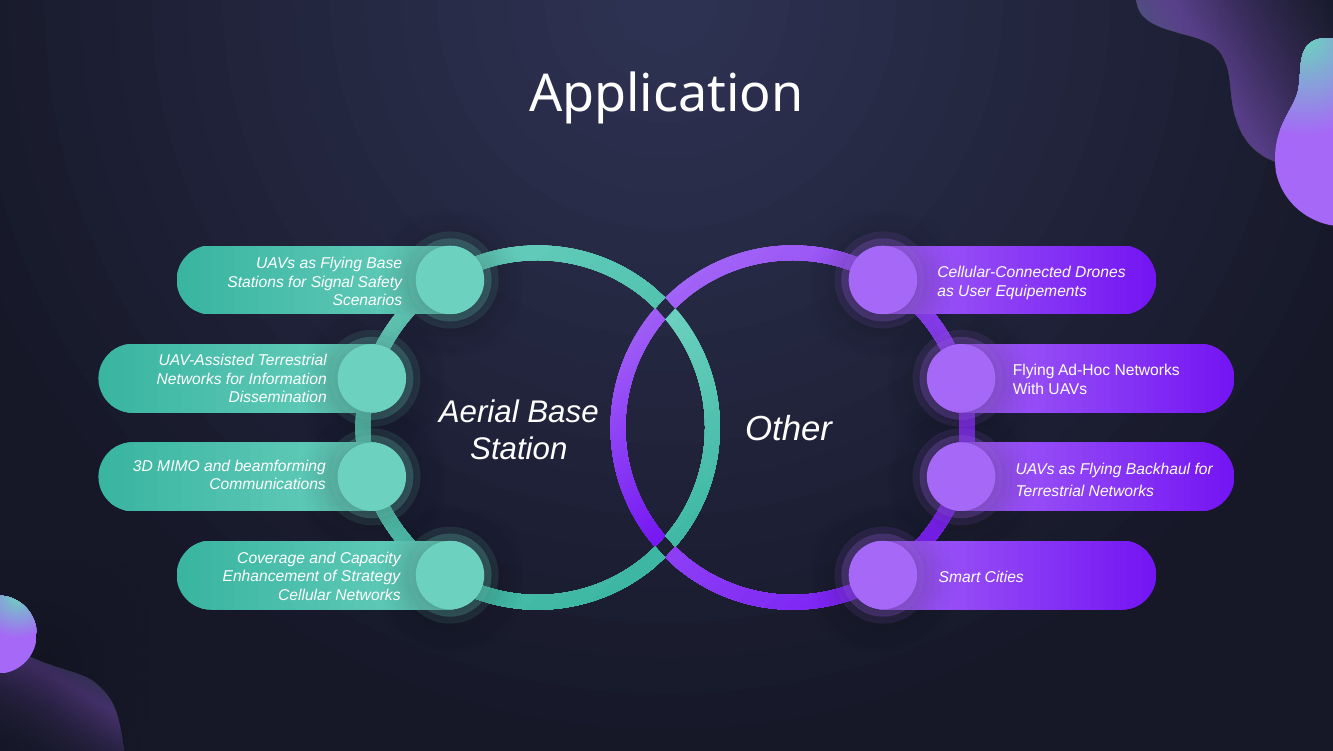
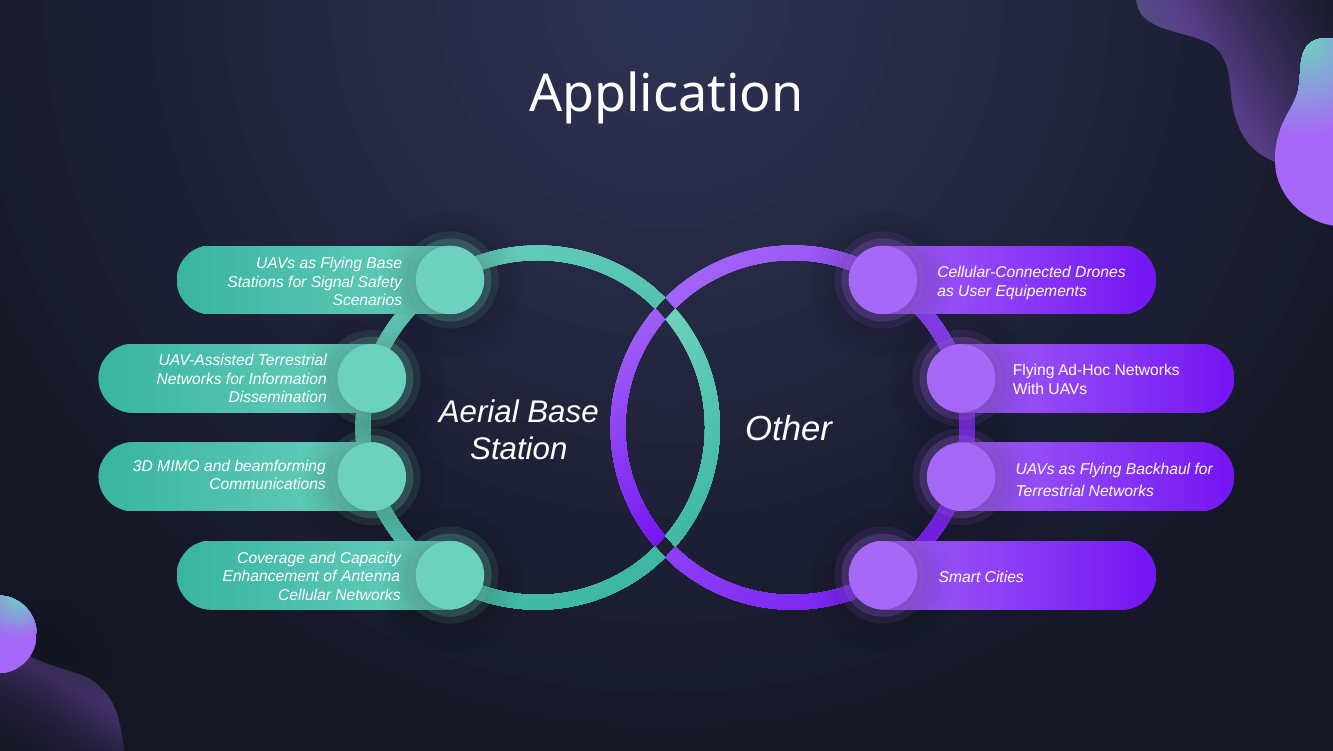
Strategy: Strategy -> Antenna (371, 577)
